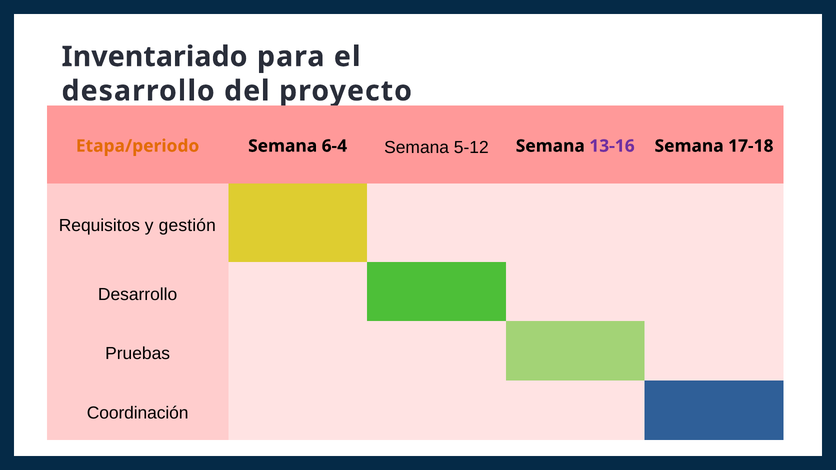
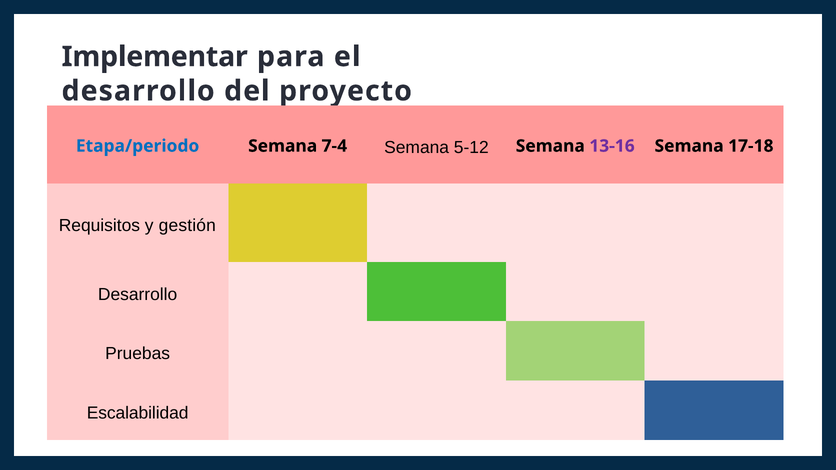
Inventariado: Inventariado -> Implementar (155, 57)
Etapa/periodo colour: orange -> blue (138, 146)
6-4: 6-4 -> 7-4 (334, 146)
Coordinación: Coordinación -> Escalabilidad (138, 413)
